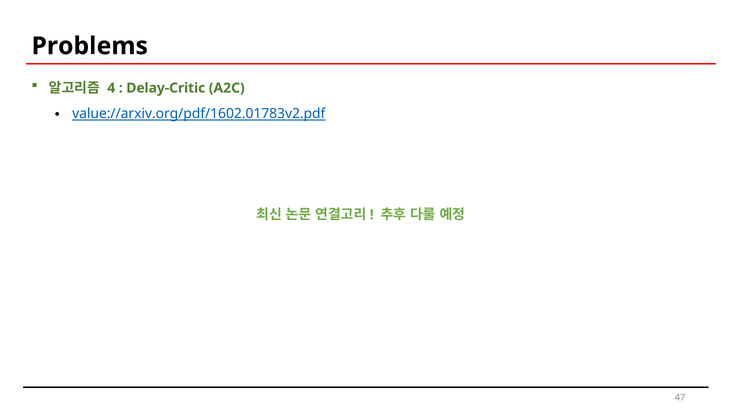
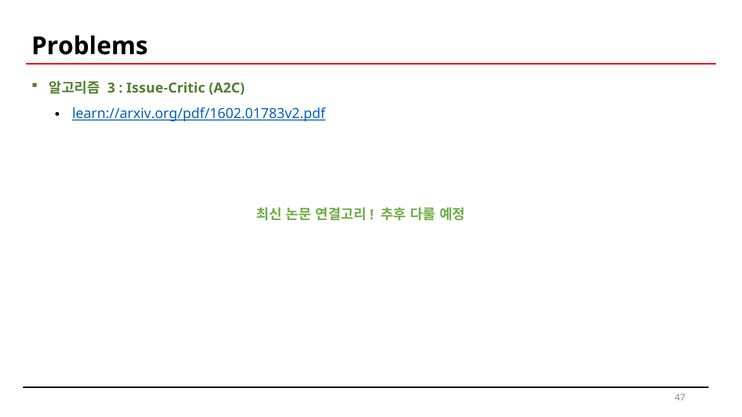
4: 4 -> 3 (111, 88)
Delay-Critic: Delay-Critic -> Issue-Critic (166, 88)
value://arxiv.org/pdf/1602.01783v2.pdf: value://arxiv.org/pdf/1602.01783v2.pdf -> learn://arxiv.org/pdf/1602.01783v2.pdf (199, 114)
